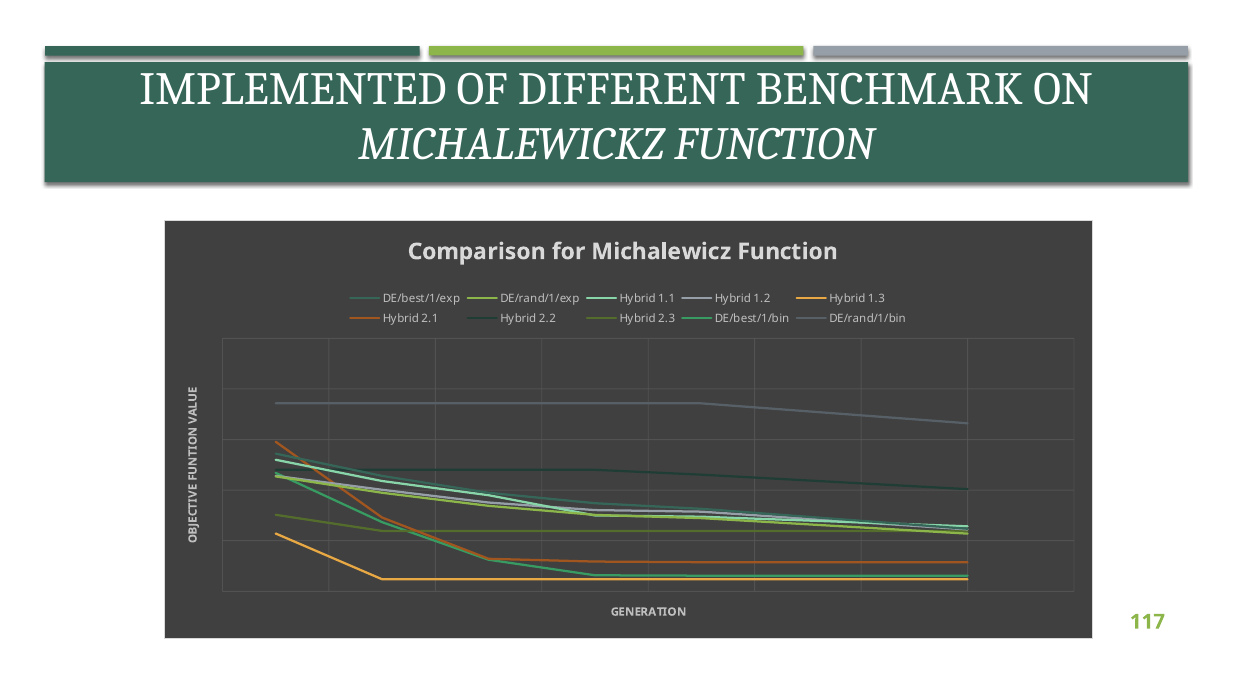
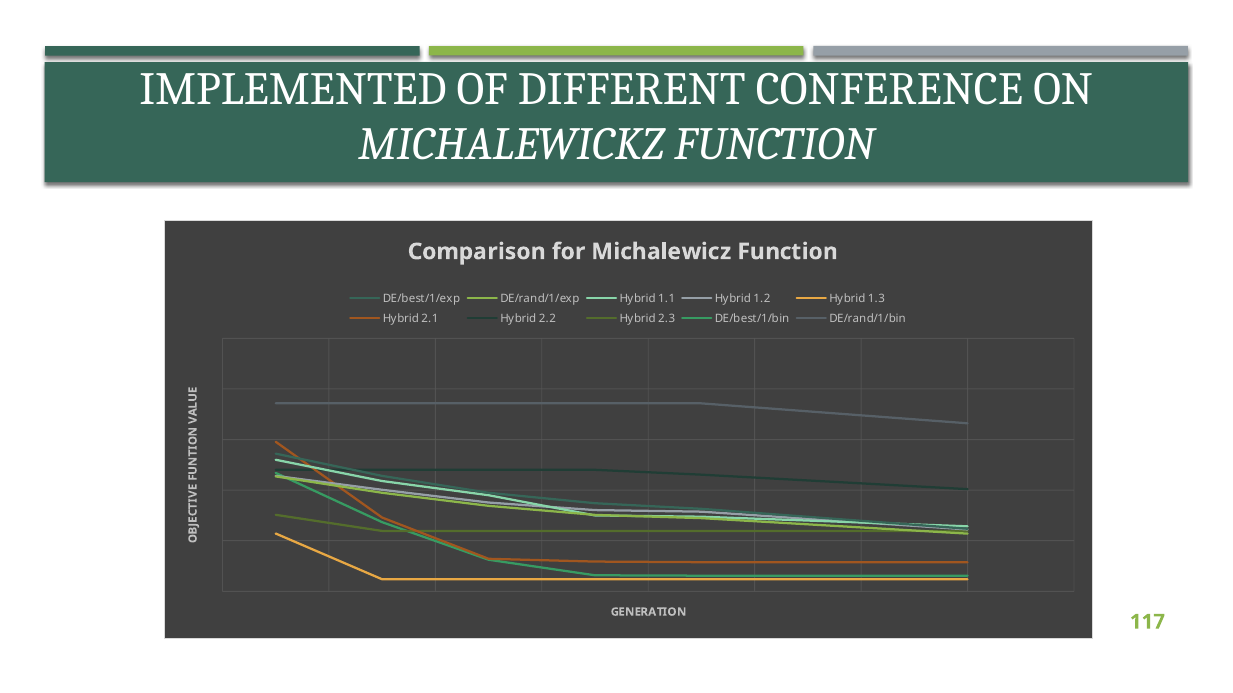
BENCHMARK: BENCHMARK -> CONFERENCE (889, 89)
